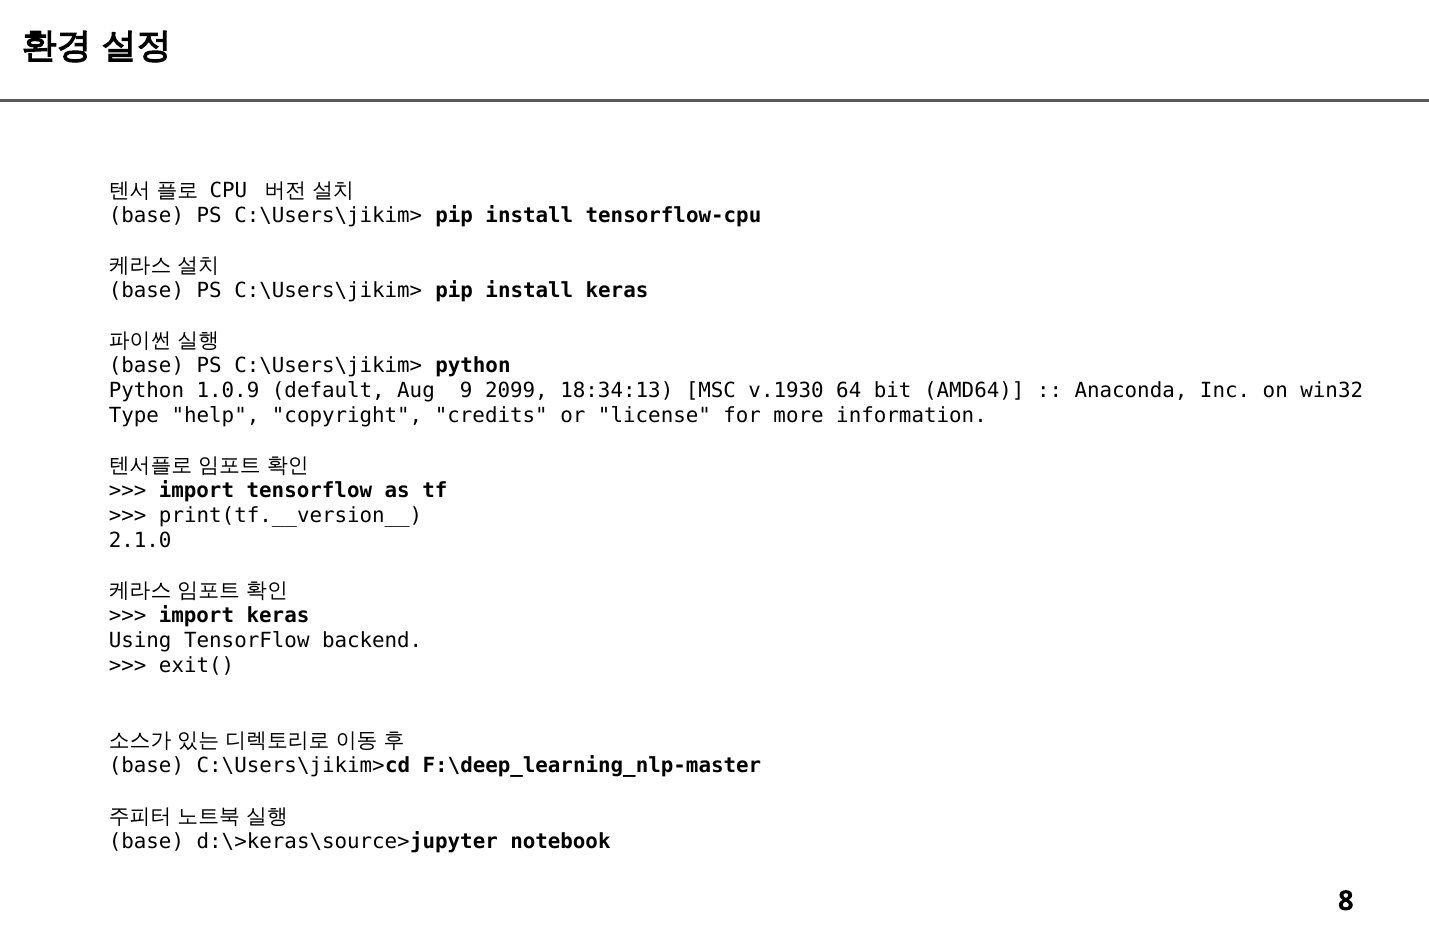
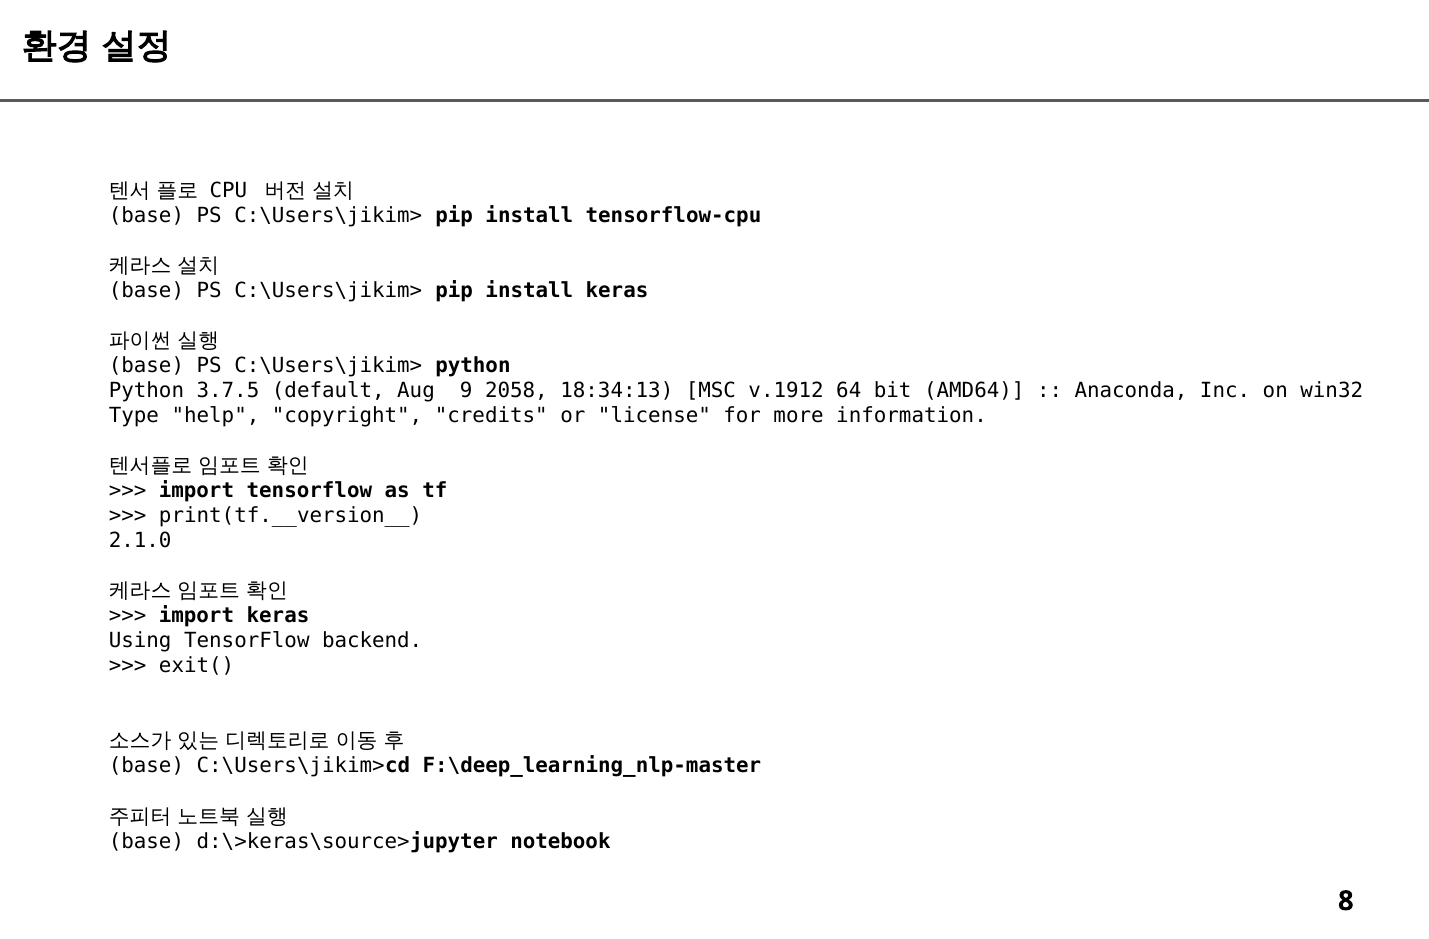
1.0.9: 1.0.9 -> 3.7.5 (228, 390)
2099: 2099 -> 2058 (516, 390)
v.1930: v.1930 -> v.1912 (786, 390)
